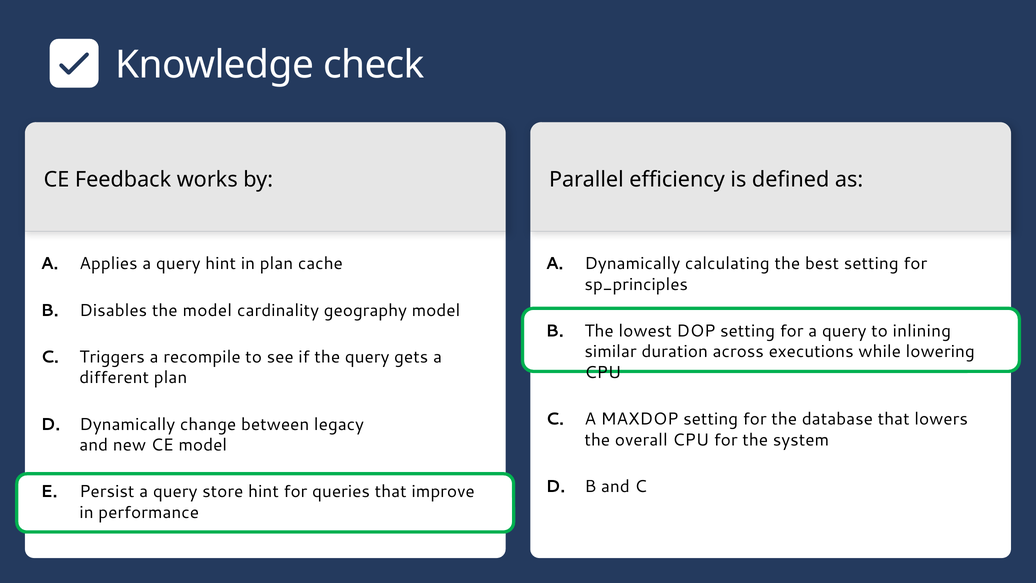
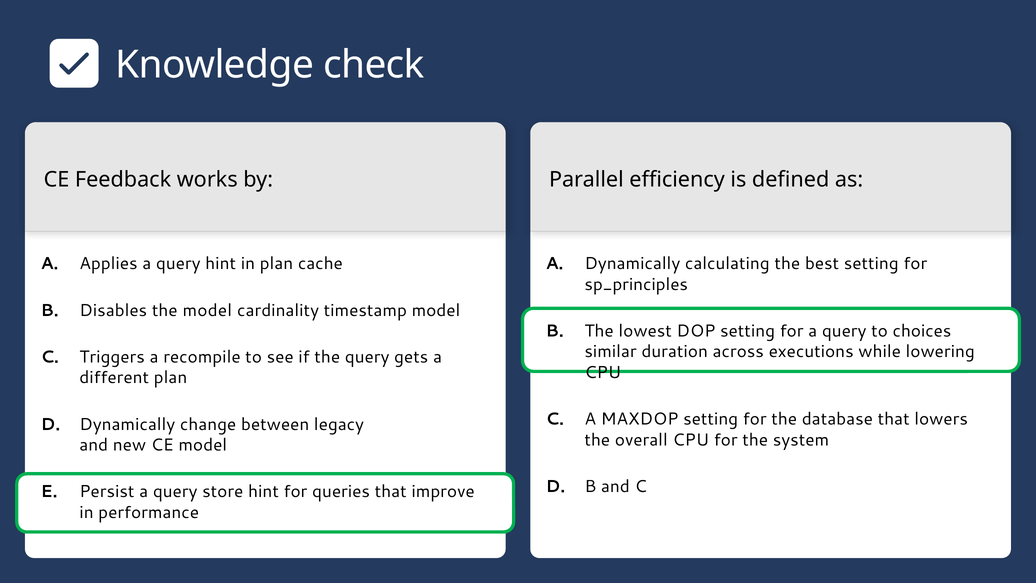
geography: geography -> timestamp (365, 310)
inlining: inlining -> choices (922, 331)
